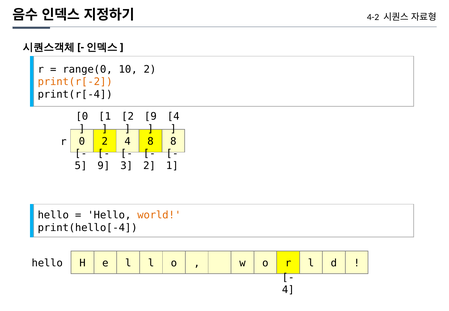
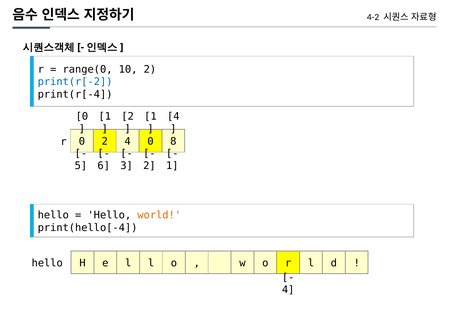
print(r[-2 colour: orange -> blue (75, 82)
9: 9 -> 1 (150, 116)
4 8: 8 -> 0 (150, 141)
9: 9 -> 6 (104, 166)
